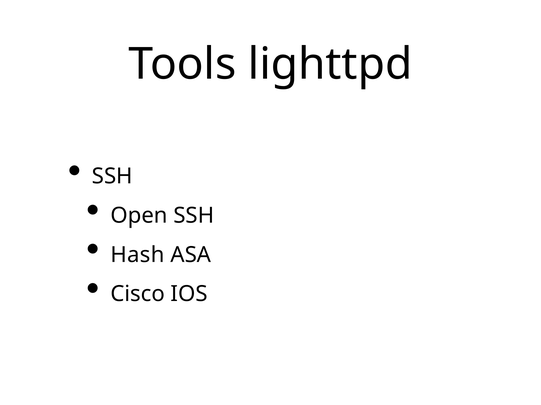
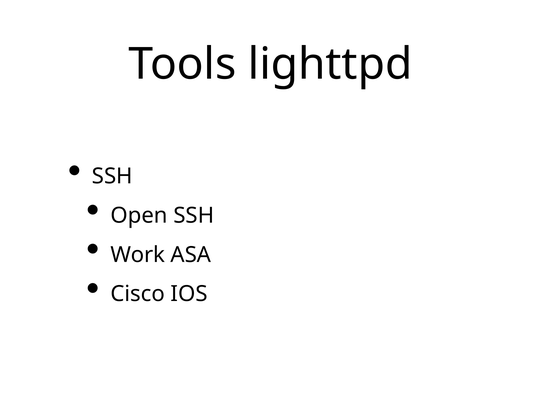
Hash: Hash -> Work (138, 255)
